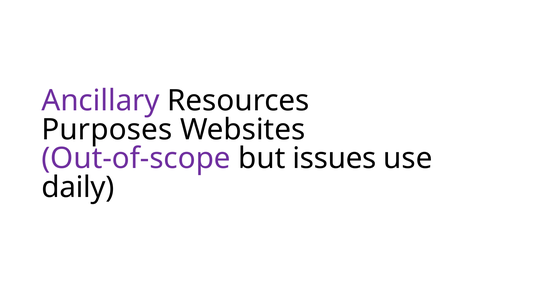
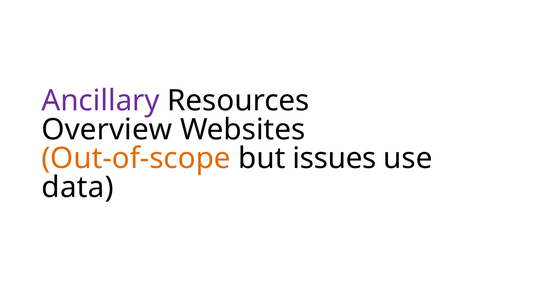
Purposes: Purposes -> Overview (107, 129)
Out-of-scope colour: purple -> orange (136, 158)
daily: daily -> data (78, 187)
